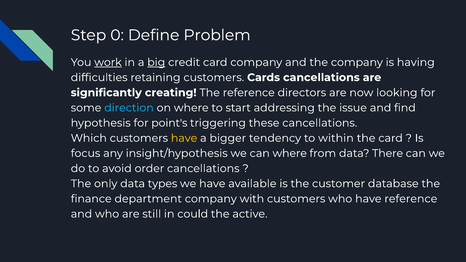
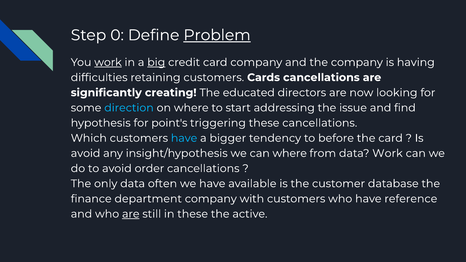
Problem underline: none -> present (217, 35)
The reference: reference -> educated (249, 93)
have colour: yellow -> light blue (184, 138)
within: within -> before (336, 138)
focus: focus -> avoid (86, 153)
data There: There -> Work (387, 153)
types: types -> often (162, 184)
are underline: none -> present (131, 214)
in could: could -> these (193, 214)
